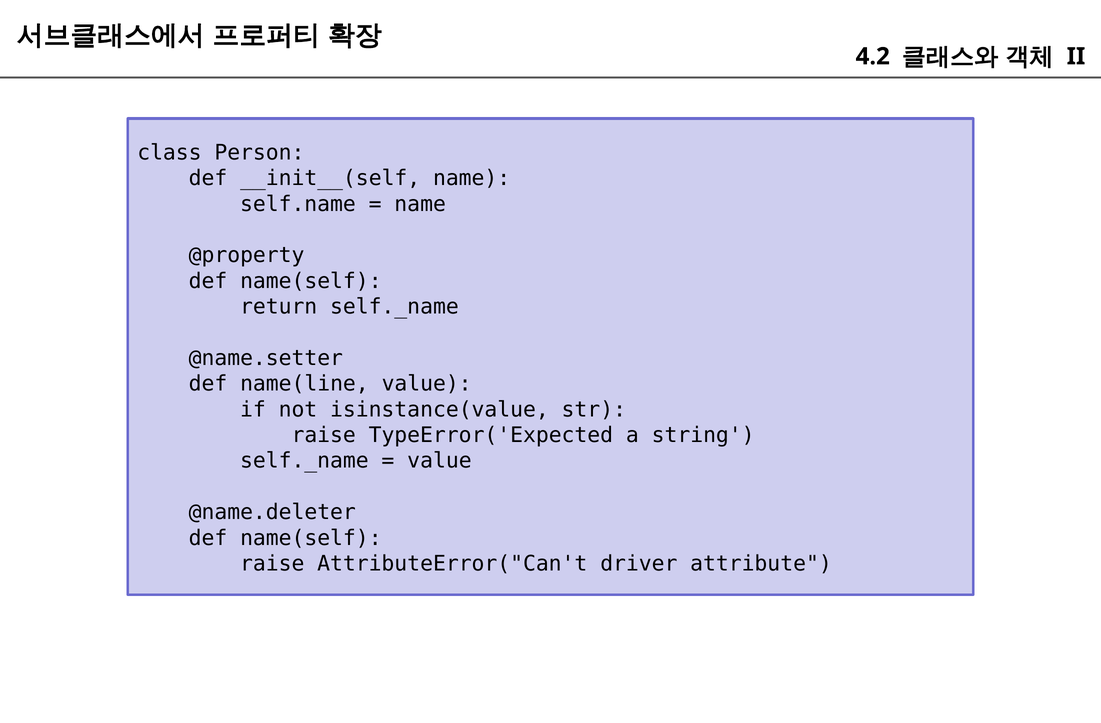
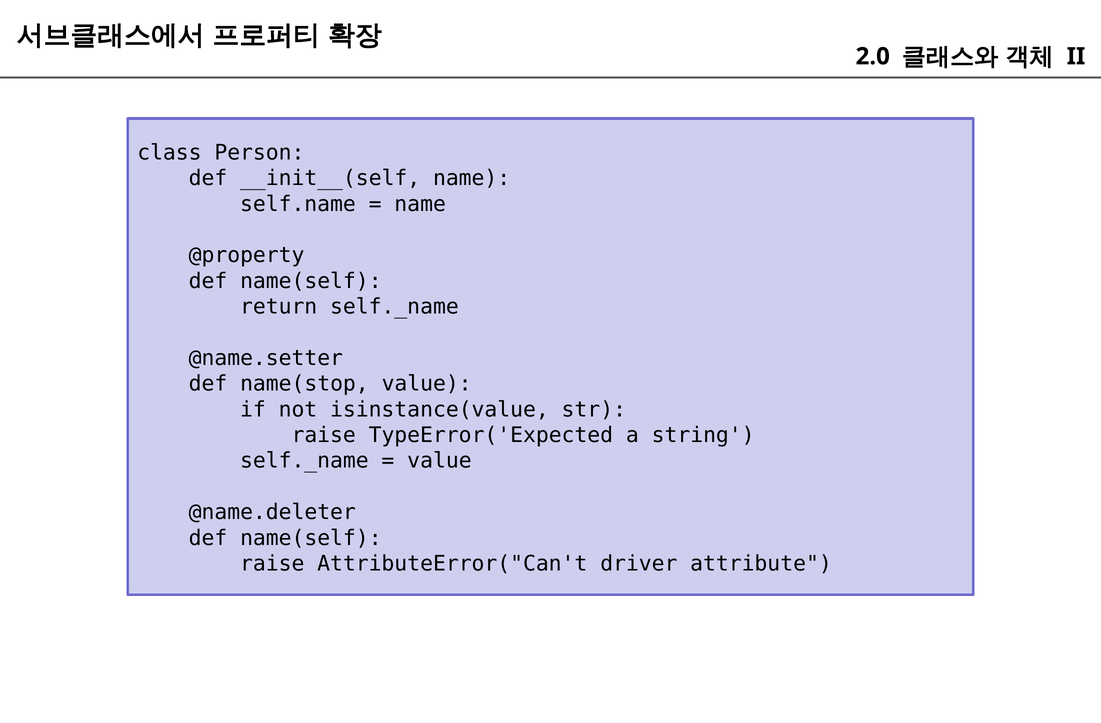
4.2: 4.2 -> 2.0 (873, 56)
name(line: name(line -> name(stop (304, 384)
